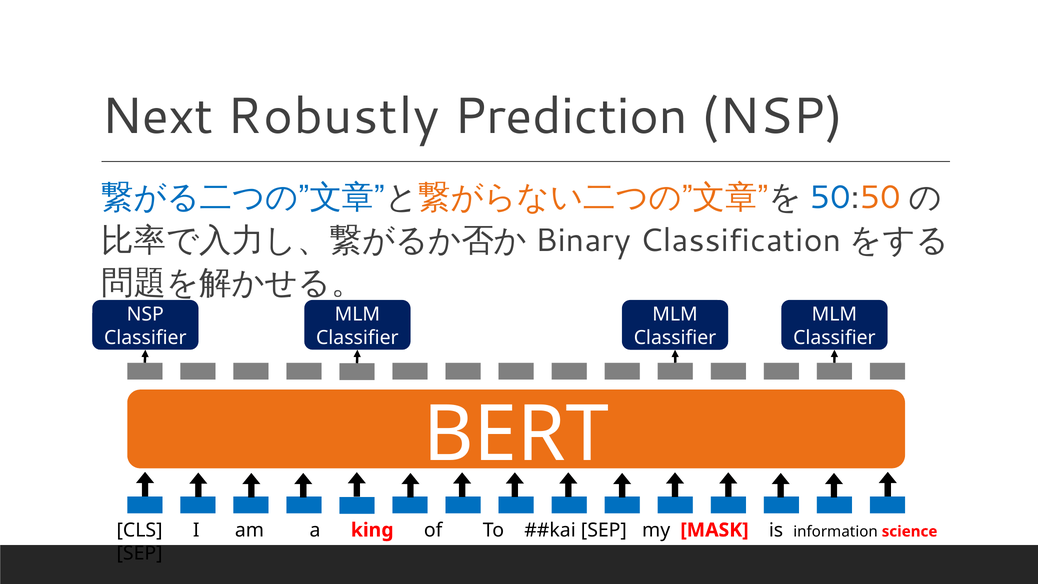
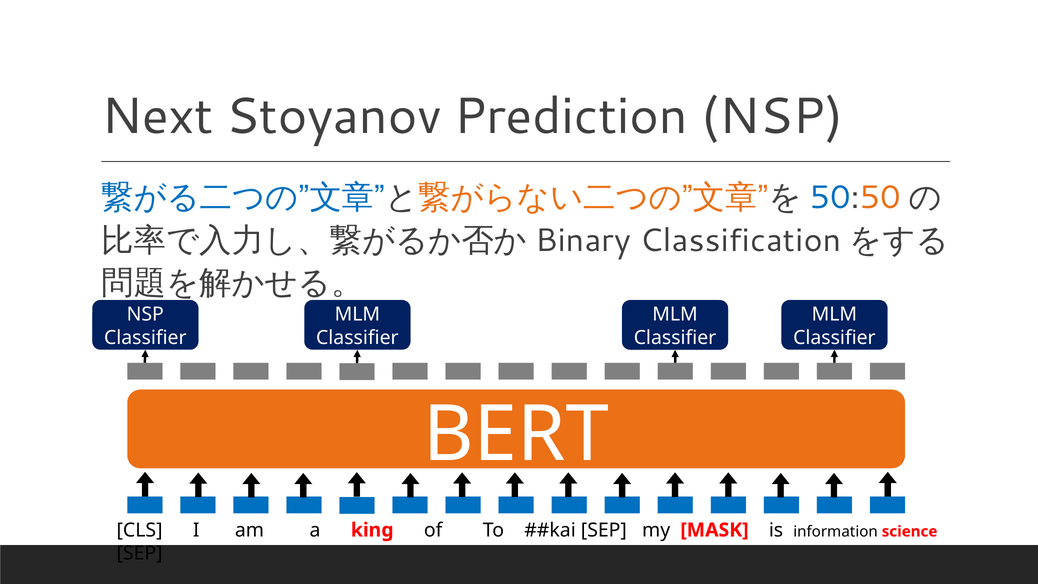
Robustly: Robustly -> Stoyanov (334, 116)
